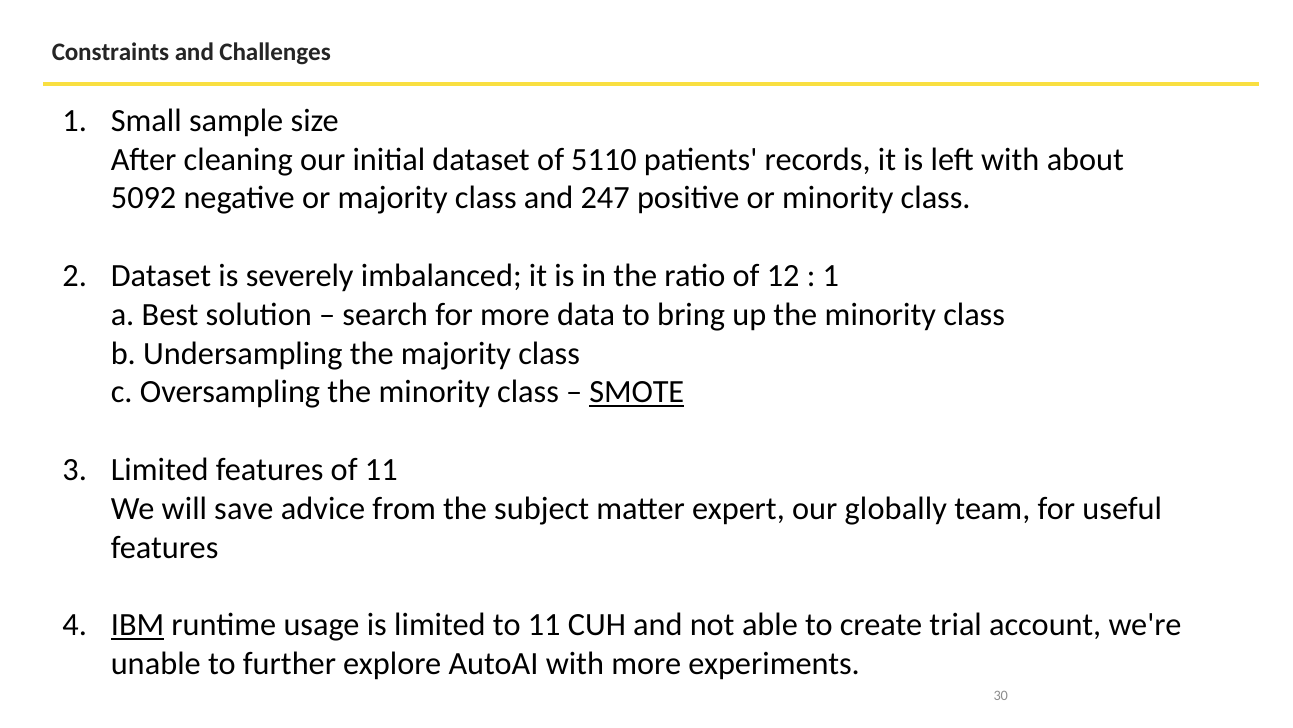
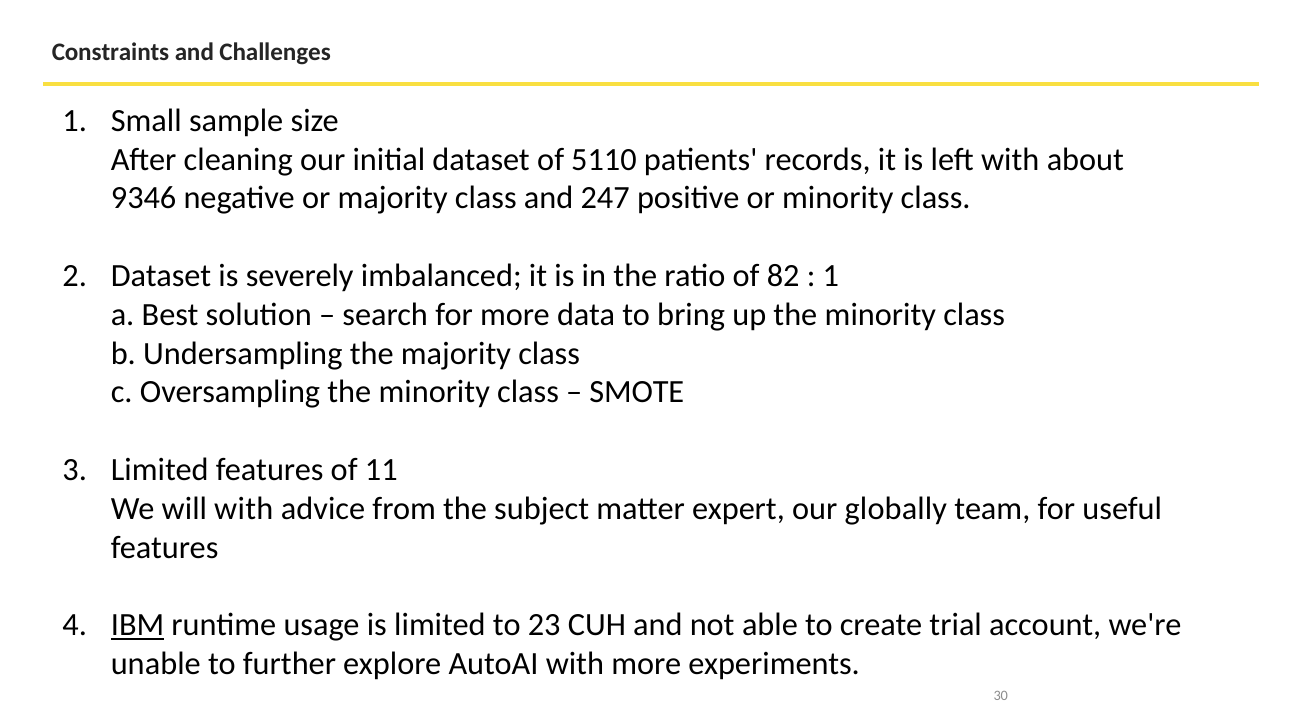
5092: 5092 -> 9346 (144, 198)
12: 12 -> 82 (783, 276)
SMOTE underline: present -> none (637, 392)
will save: save -> with (244, 508)
to 11: 11 -> 23 (544, 625)
